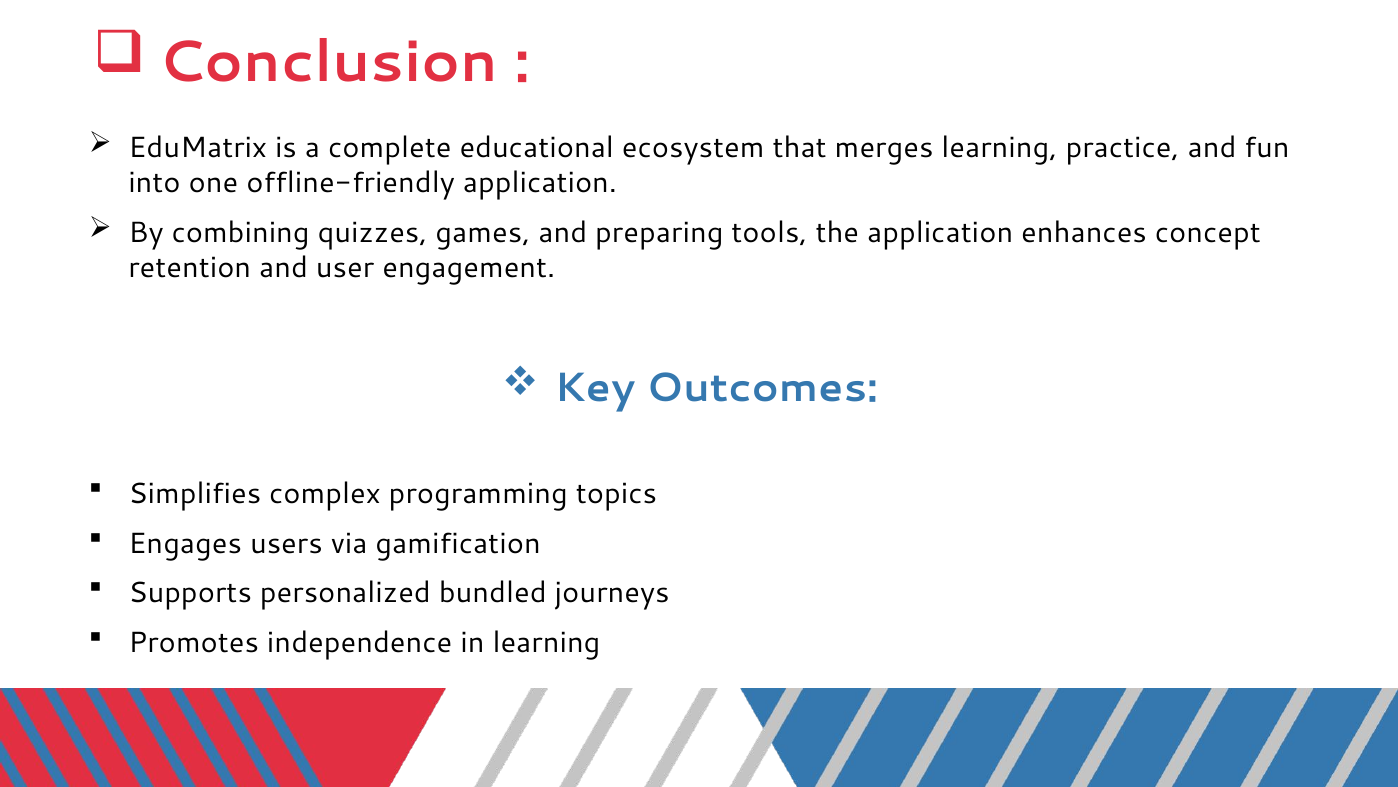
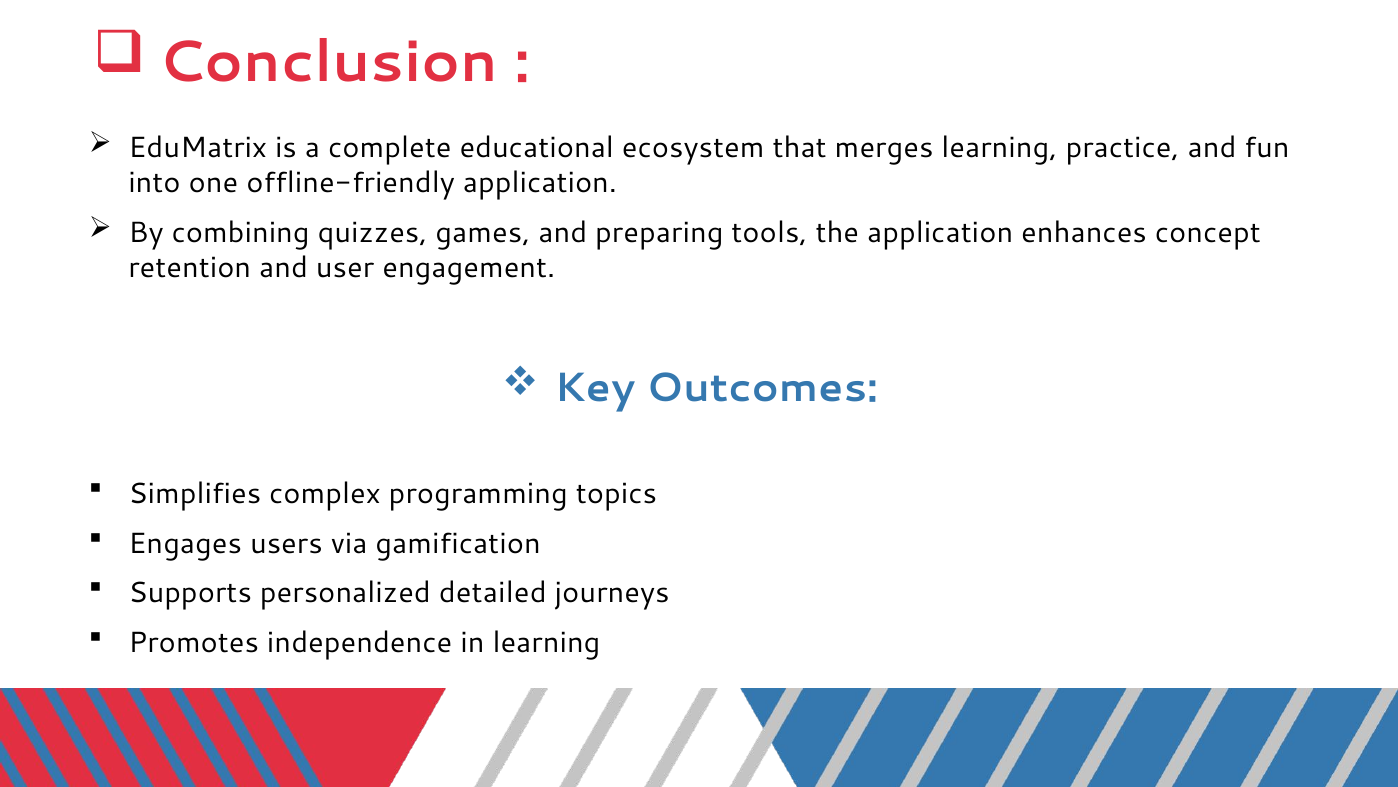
bundled: bundled -> detailed (493, 593)
